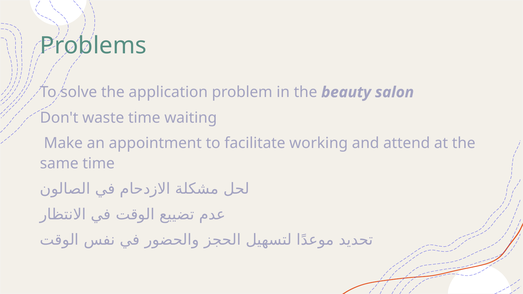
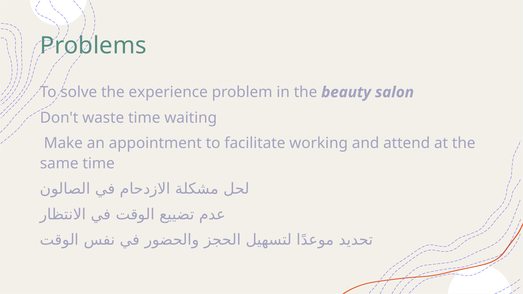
application: application -> experience (168, 92)
